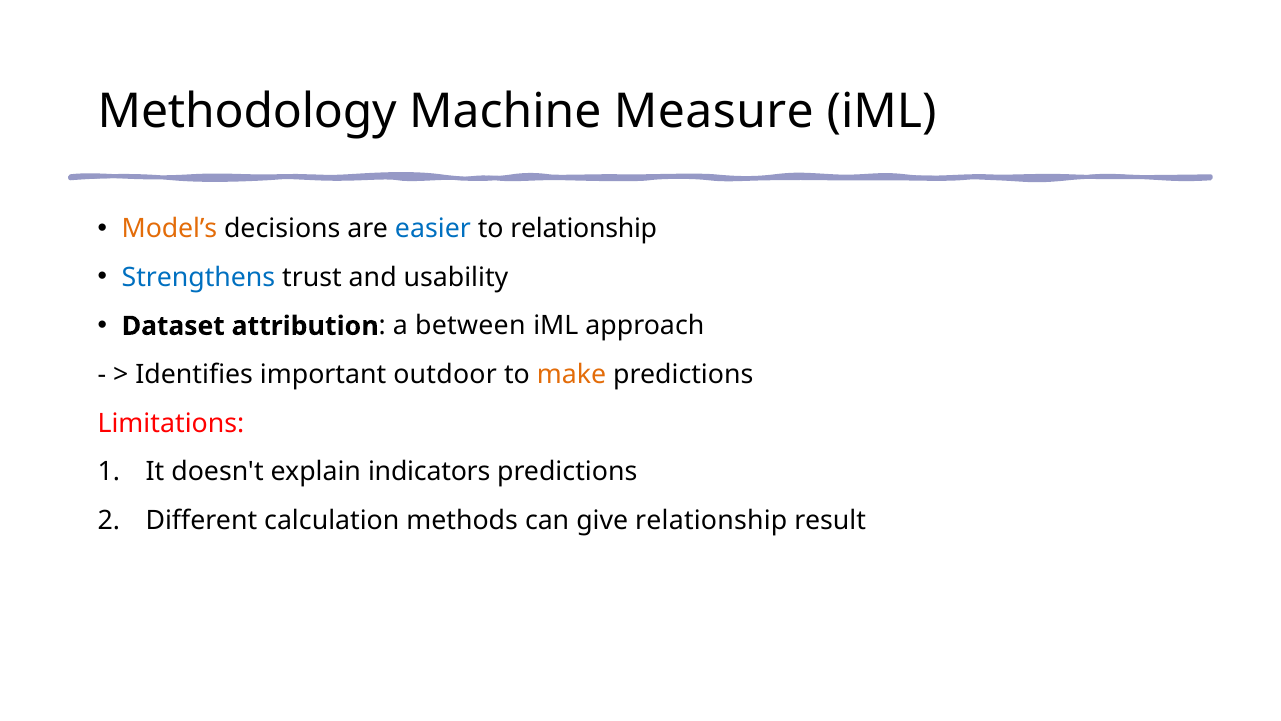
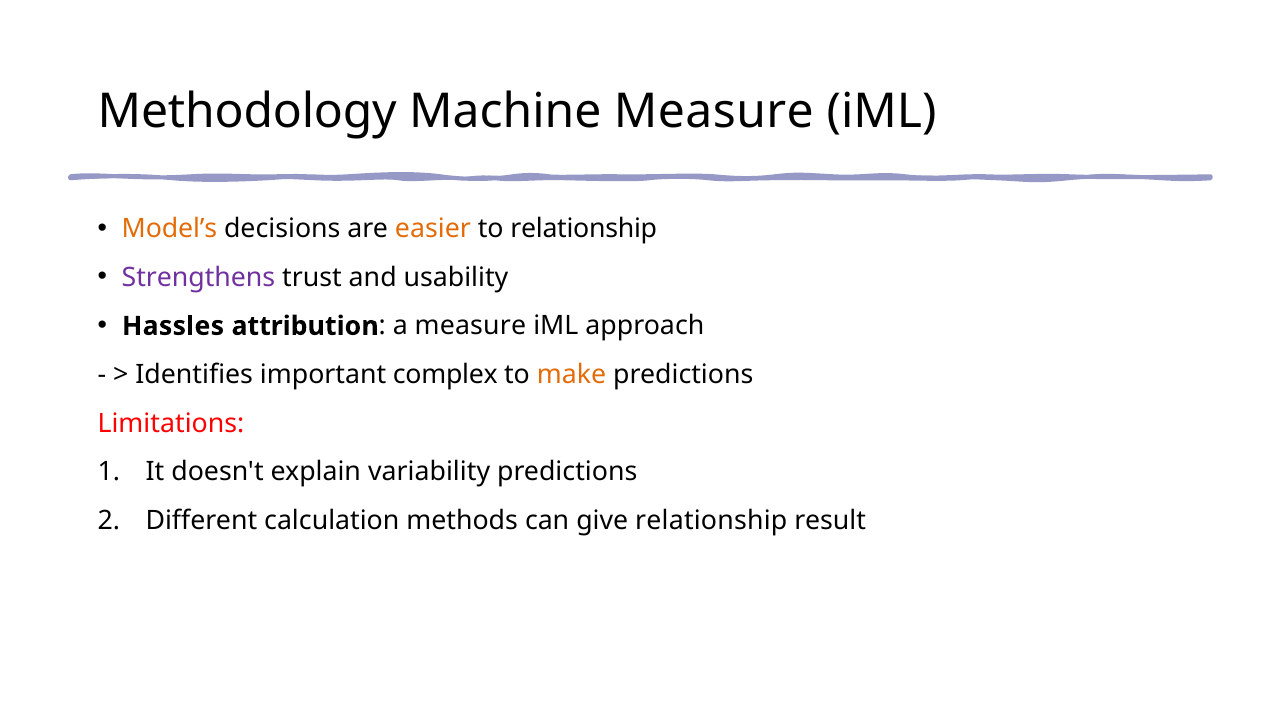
easier colour: blue -> orange (433, 229)
Strengthens colour: blue -> purple (198, 277)
Dataset: Dataset -> Hassles (173, 326)
a between: between -> measure (470, 326)
outdoor: outdoor -> complex (445, 374)
indicators: indicators -> variability (429, 472)
